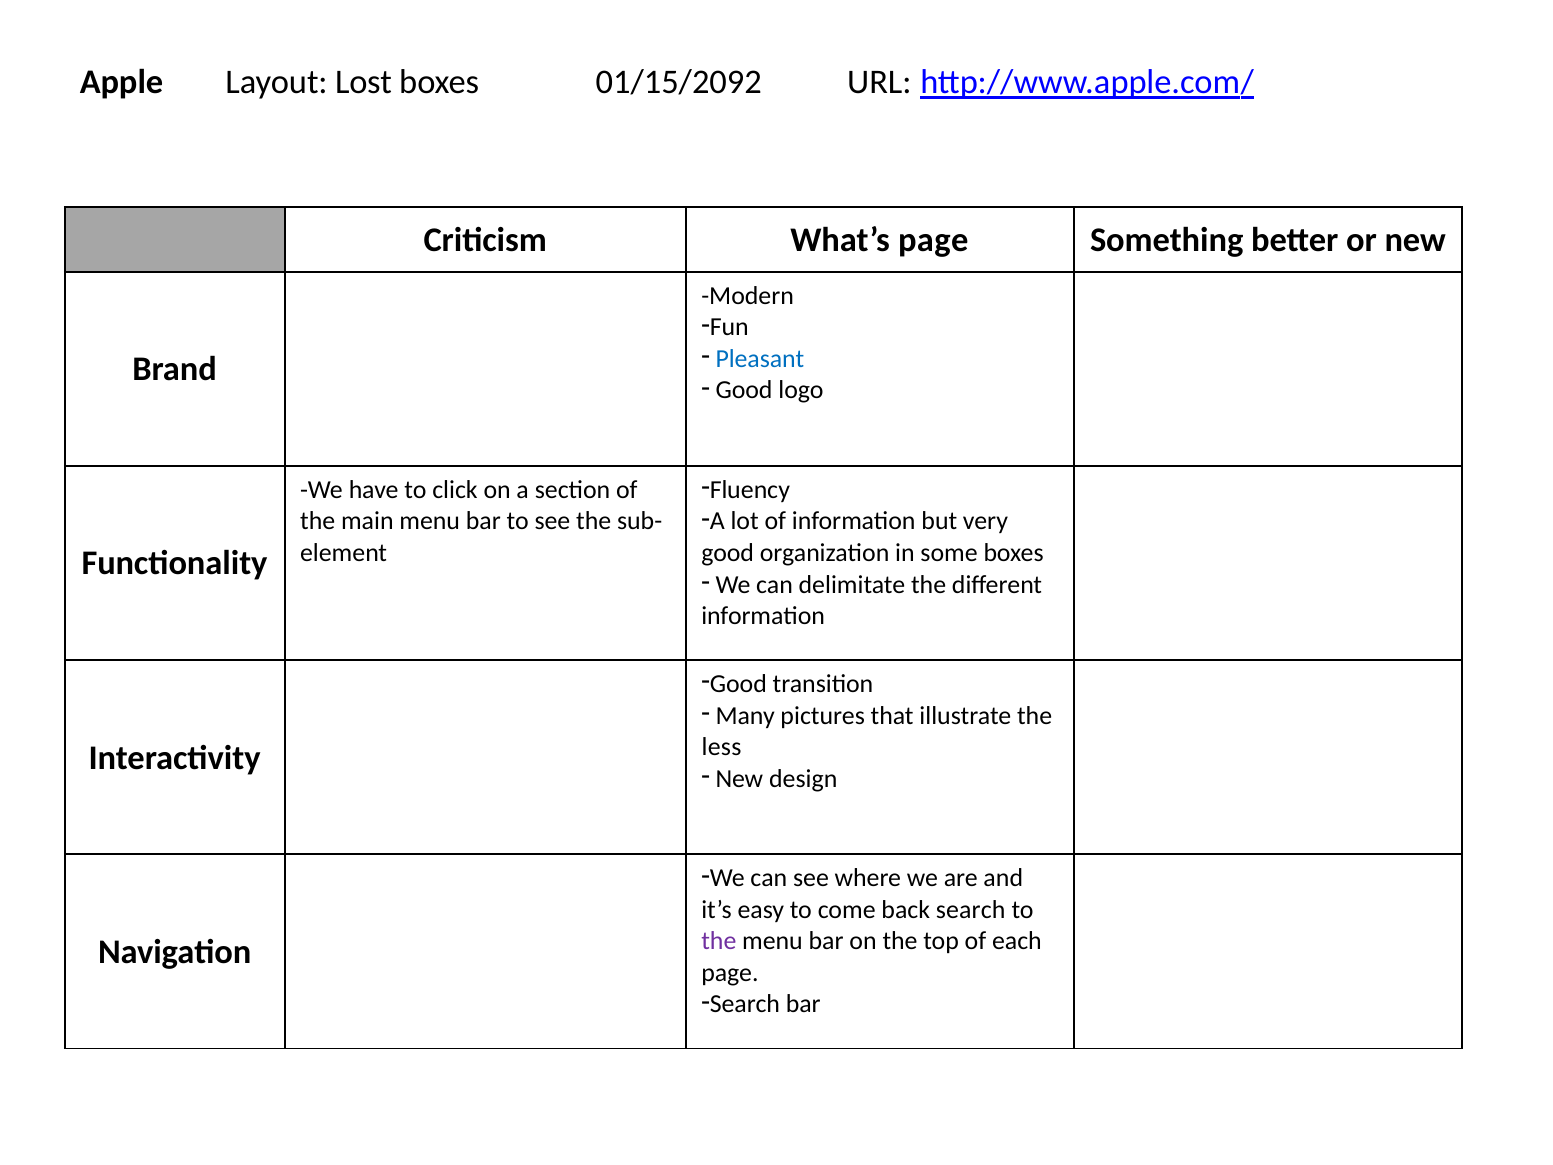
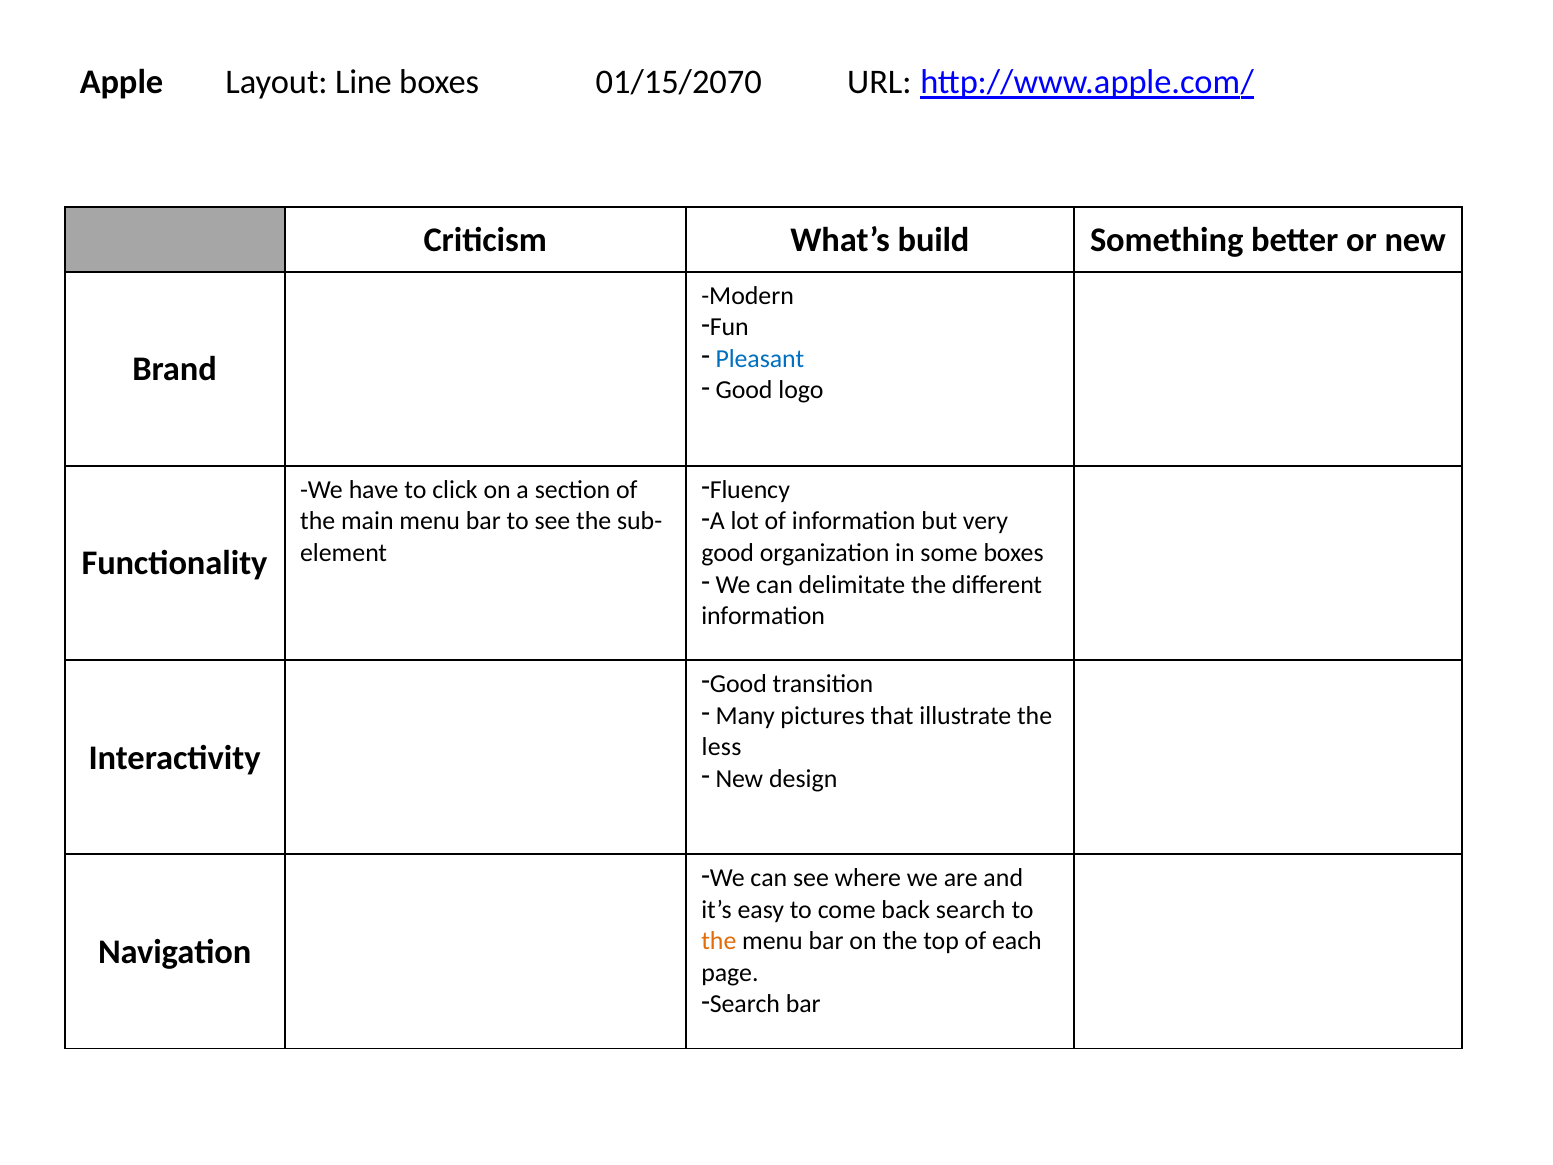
Lost: Lost -> Line (364, 82)
01/15/2092: 01/15/2092 -> 01/15/2070 (679, 82)
What’s page: page -> build (934, 240)
the colour: purple -> orange (719, 941)
